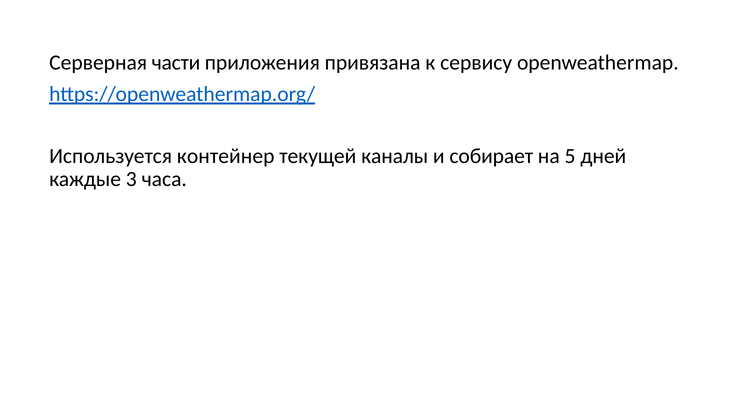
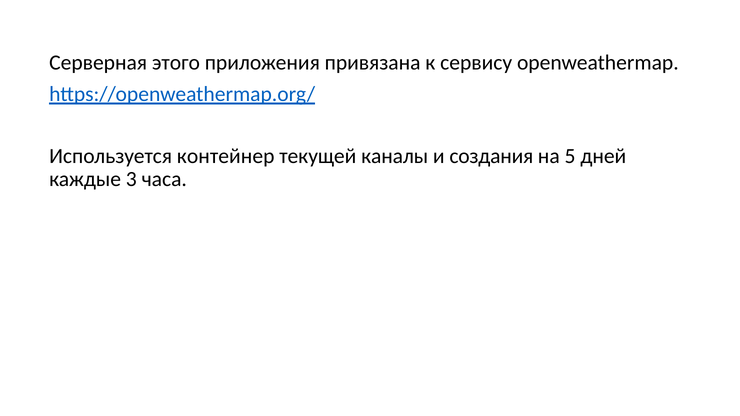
части: части -> этого (176, 63)
собирает: собирает -> создания (491, 156)
